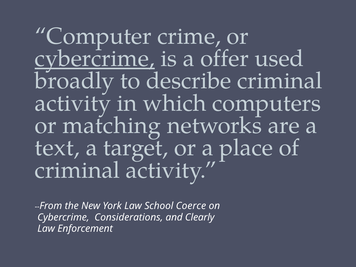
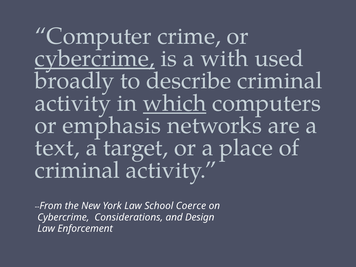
offer: offer -> with (224, 58)
which underline: none -> present (175, 103)
matching: matching -> emphasis (112, 125)
Clearly: Clearly -> Design (200, 217)
